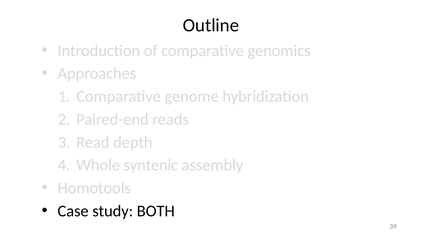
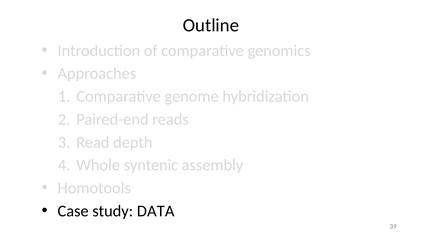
BOTH: BOTH -> DATA (156, 211)
